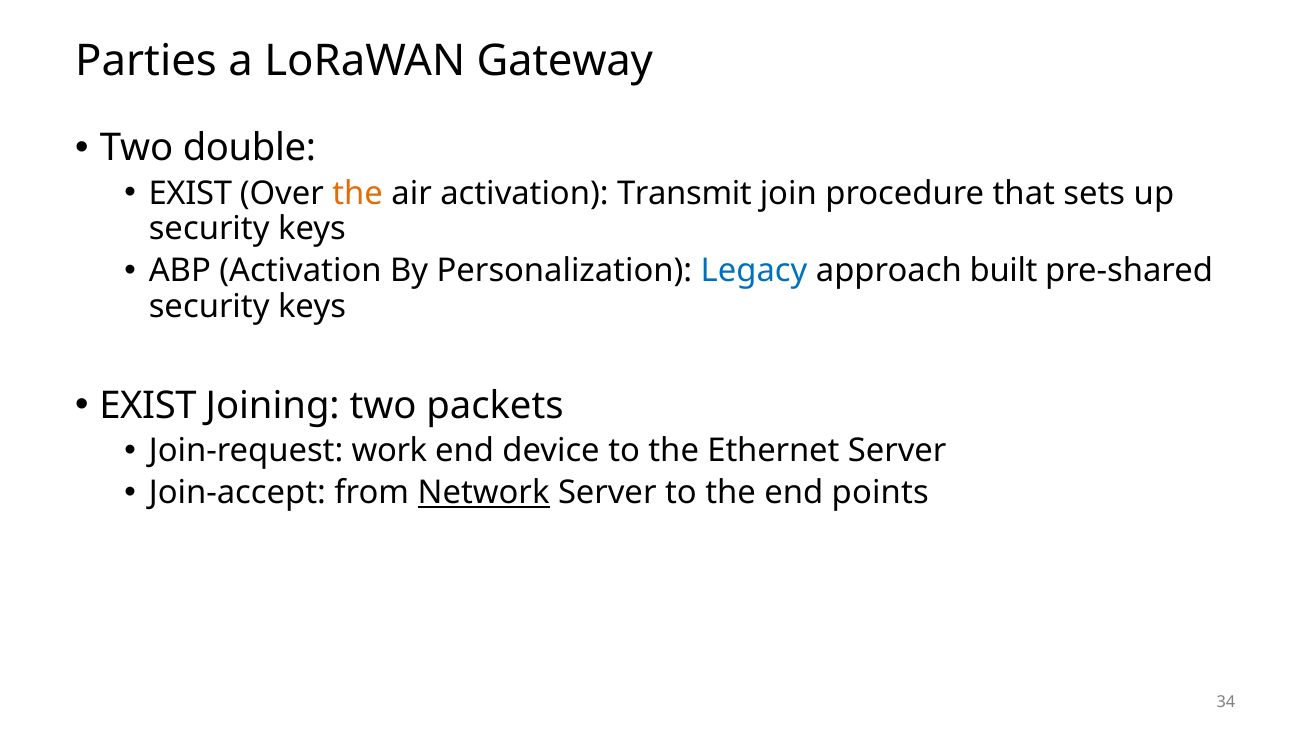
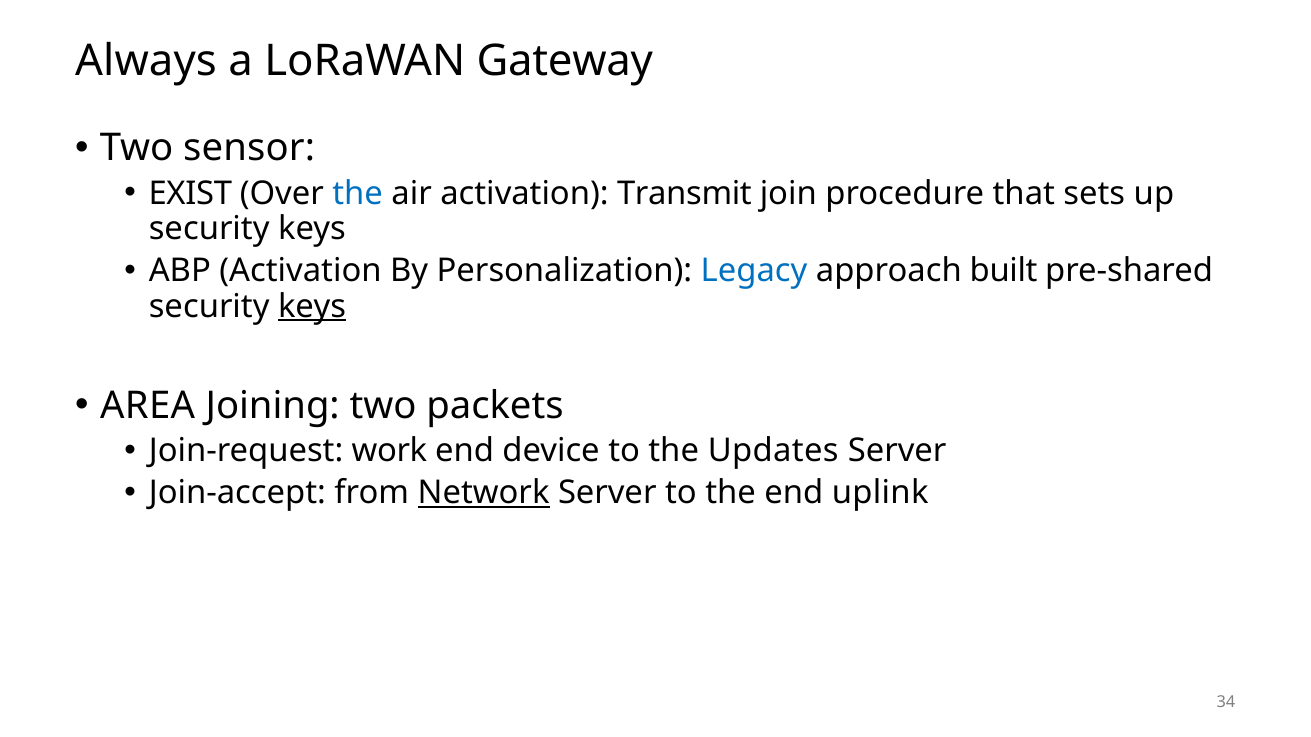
Parties: Parties -> Always (146, 61)
double: double -> sensor (249, 148)
the colour: orange -> blue (358, 193)
keys underline: none -> present (312, 306)
EXIST: EXIST -> AREA (148, 406)
Ethernet: Ethernet -> Updates (773, 451)
points: points -> uplink (880, 493)
